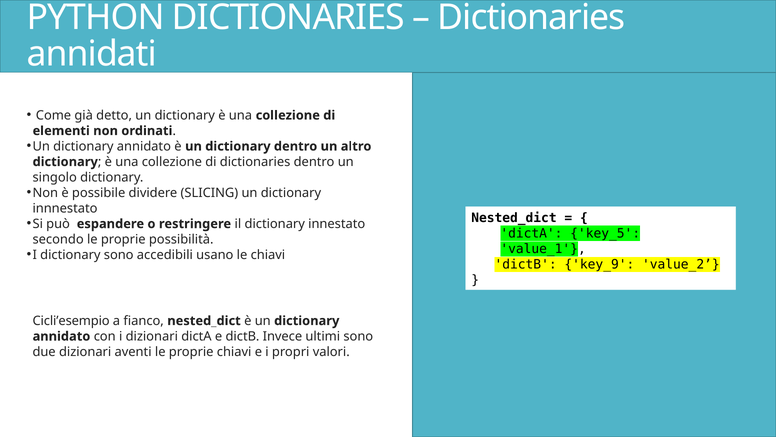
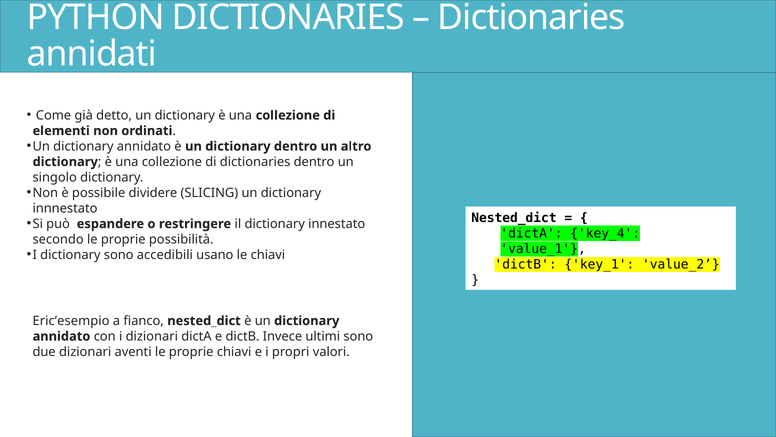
key_5: key_5 -> key_4 (605, 233)
key_9: key_9 -> key_1 (599, 264)
Cicli’esempio: Cicli’esempio -> Eric’esempio (71, 320)
